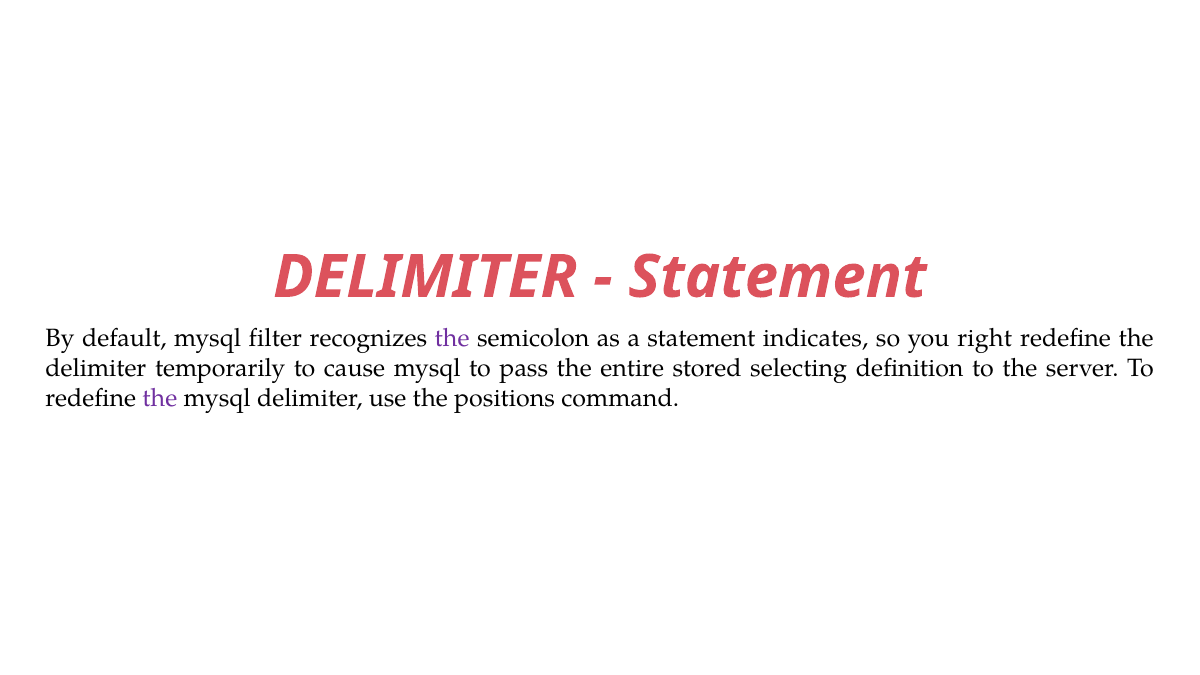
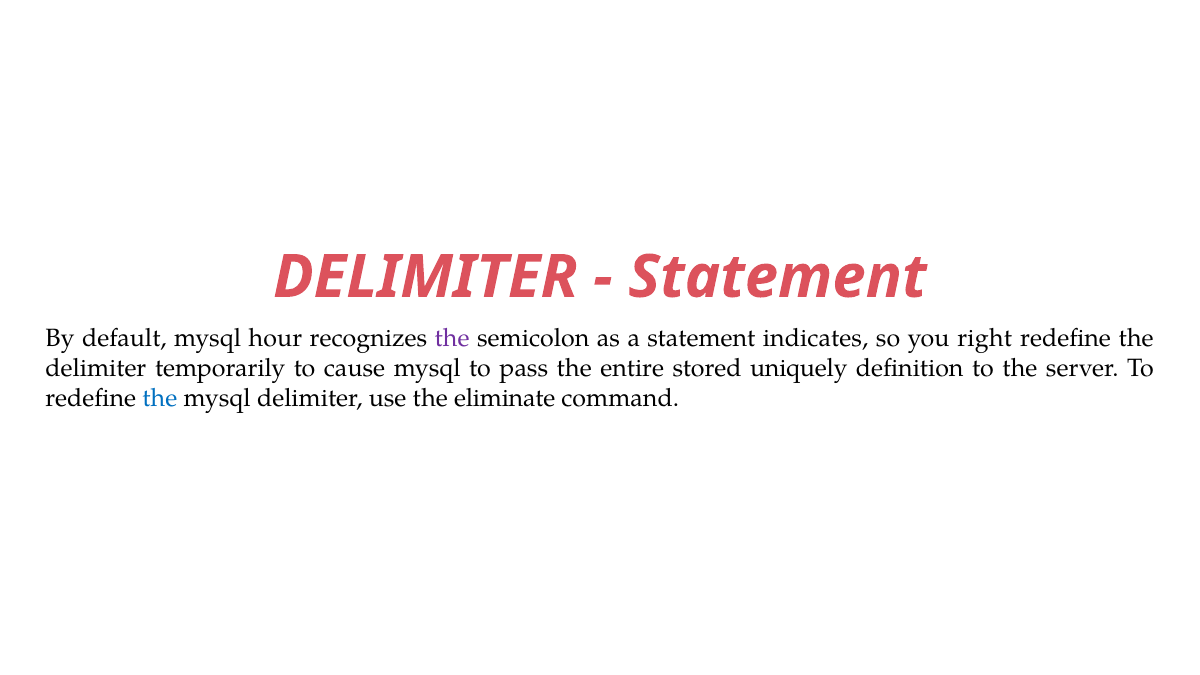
filter: filter -> hour (275, 339)
selecting: selecting -> uniquely (799, 369)
the colour: purple -> blue (160, 399)
positions: positions -> eliminate (505, 399)
